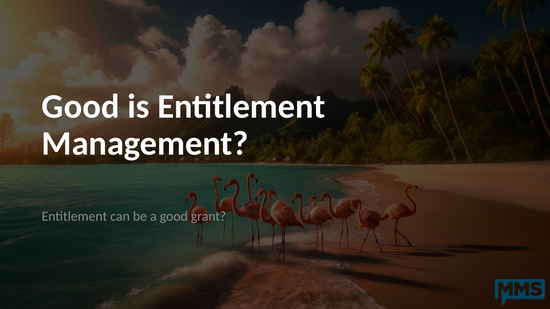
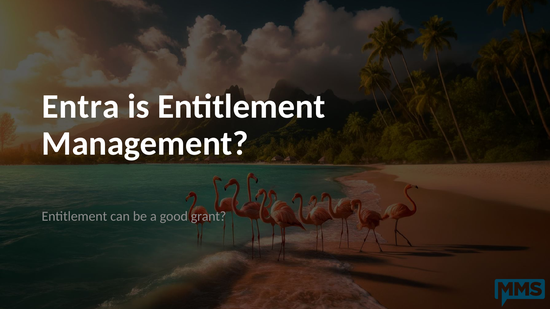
Good: Good -> Entra (81, 107)
